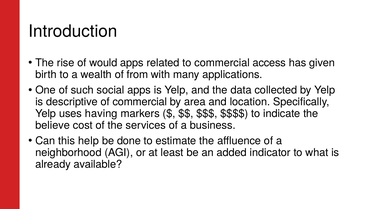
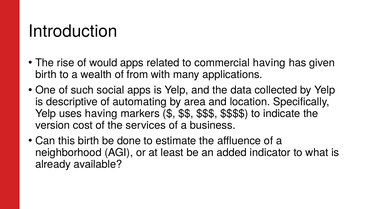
commercial access: access -> having (269, 63)
of commercial: commercial -> automating (140, 102)
believe: believe -> version (53, 125)
this help: help -> birth (89, 141)
